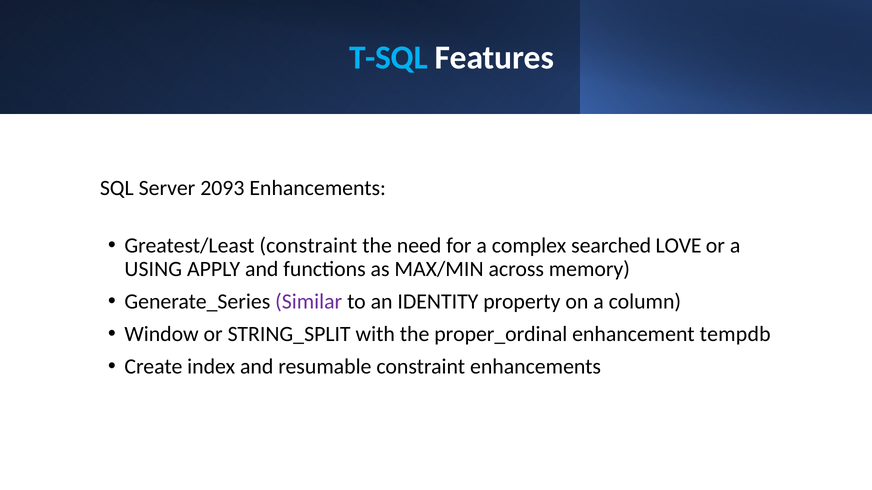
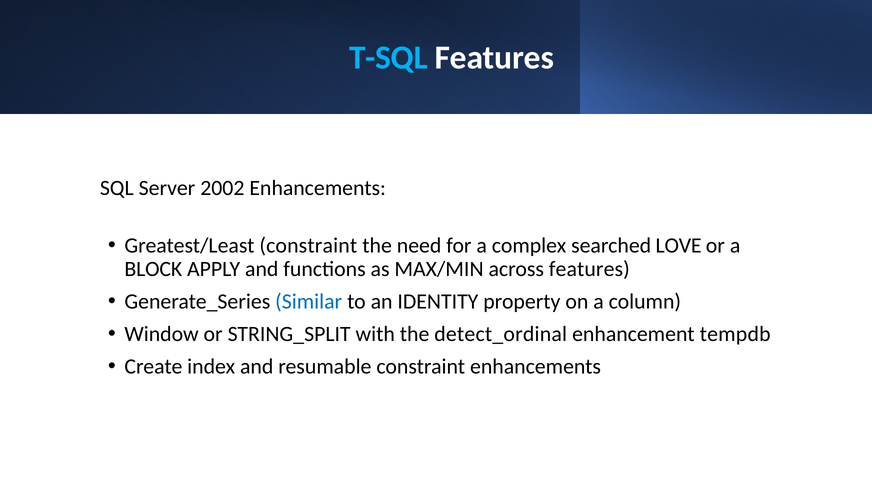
2093: 2093 -> 2002 (222, 188)
USING: USING -> BLOCK (153, 269)
across memory: memory -> features (589, 269)
Similar colour: purple -> blue (309, 302)
proper_ordinal: proper_ordinal -> detect_ordinal (501, 334)
